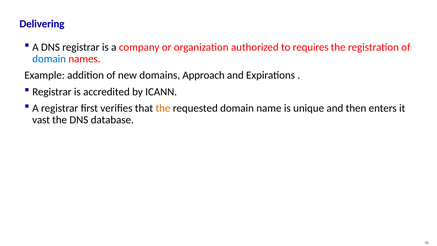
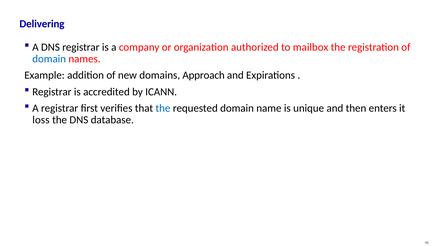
requires: requires -> mailbox (311, 47)
the colour: orange -> blue (163, 108)
vast: vast -> loss (41, 120)
